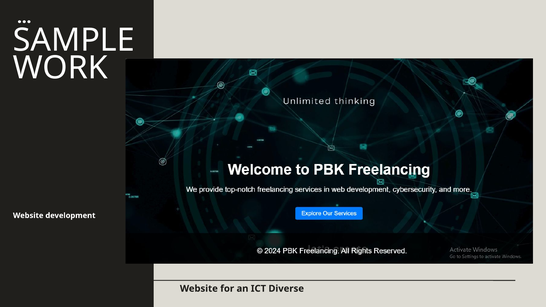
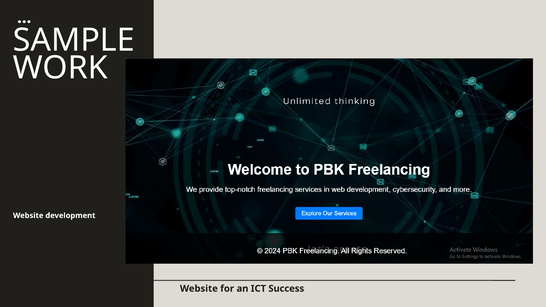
Diverse: Diverse -> Success (286, 289)
